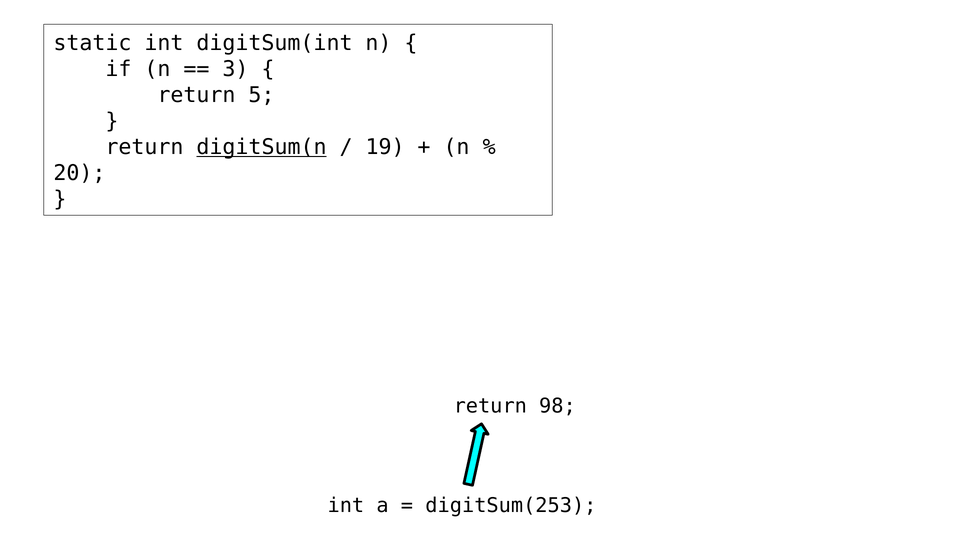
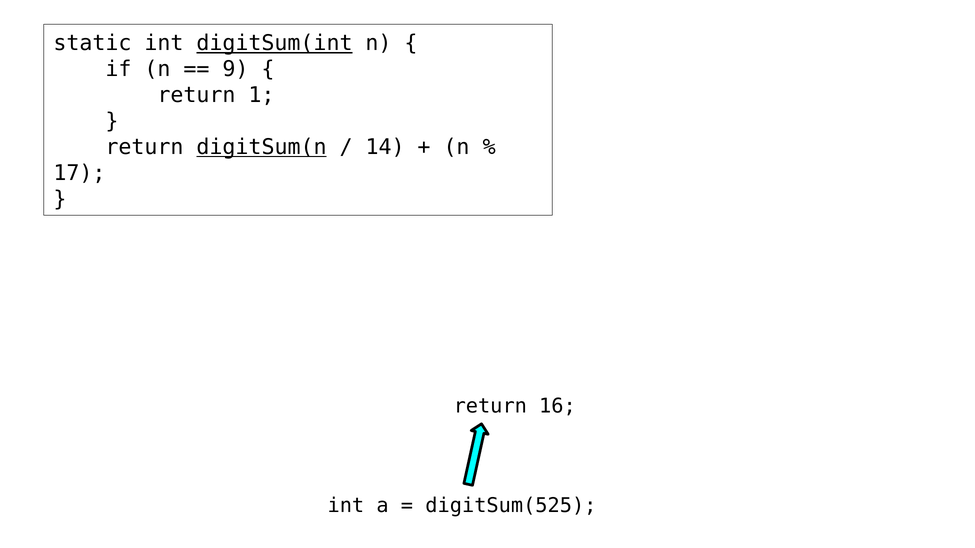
digitSum(int underline: none -> present (274, 43)
3: 3 -> 9 (235, 69)
5: 5 -> 1 (261, 95)
19: 19 -> 14 (385, 147)
20: 20 -> 17 (79, 173)
98: 98 -> 16 (557, 406)
digitSum(253: digitSum(253 -> digitSum(525 (511, 506)
